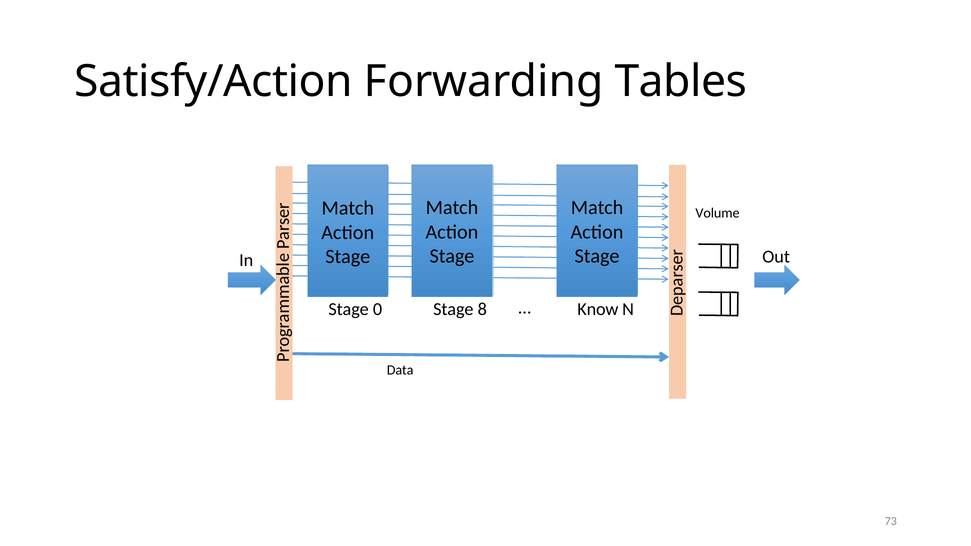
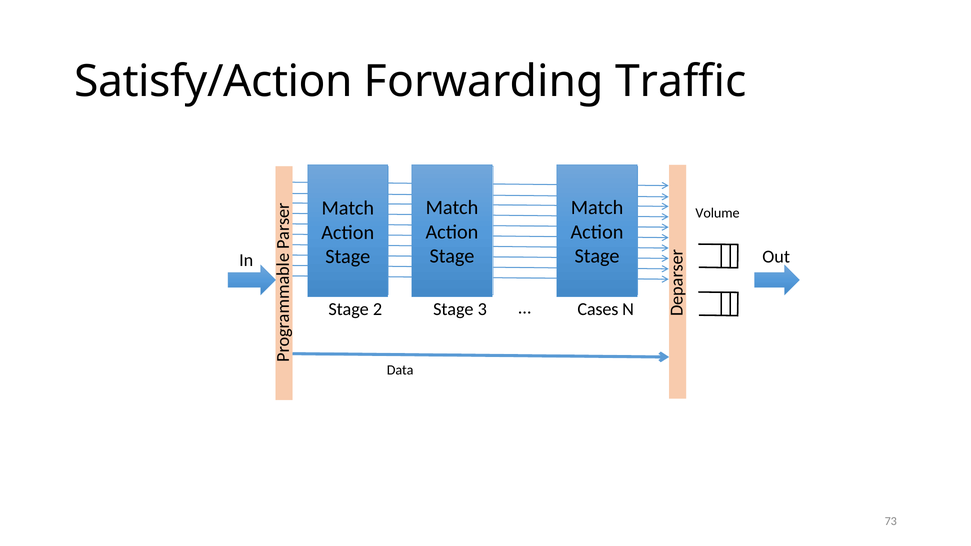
Tables: Tables -> Traffic (681, 82)
0: 0 -> 2 (378, 309)
8: 8 -> 3 (482, 309)
Know: Know -> Cases (598, 309)
